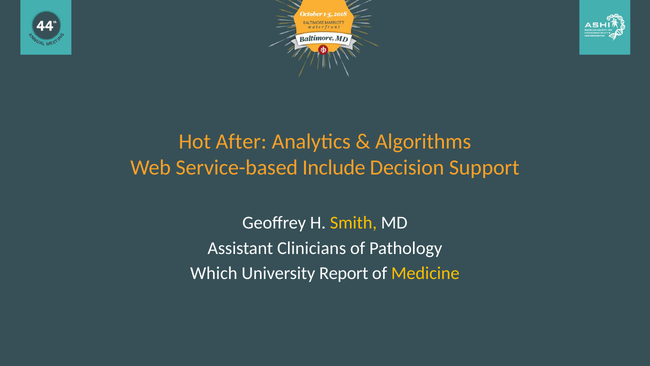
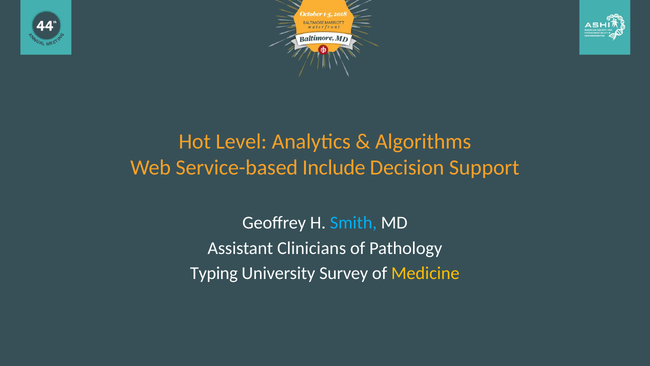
After: After -> Level (241, 141)
Smith colour: yellow -> light blue (353, 223)
Which: Which -> Typing (214, 273)
Report: Report -> Survey (344, 273)
